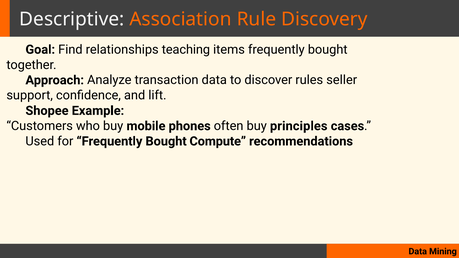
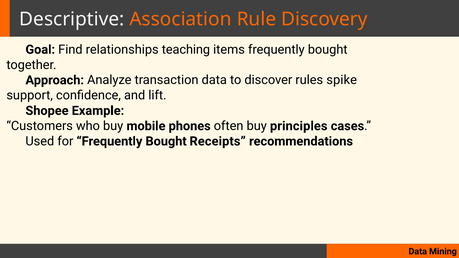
seller: seller -> spike (342, 80)
Compute: Compute -> Receipts (218, 141)
